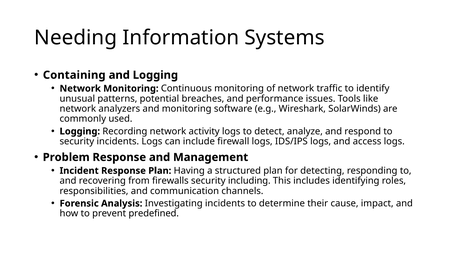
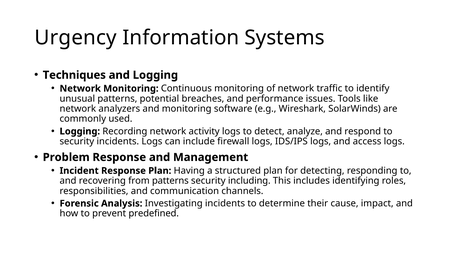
Needing: Needing -> Urgency (76, 38)
Containing: Containing -> Techniques (74, 75)
from firewalls: firewalls -> patterns (170, 181)
